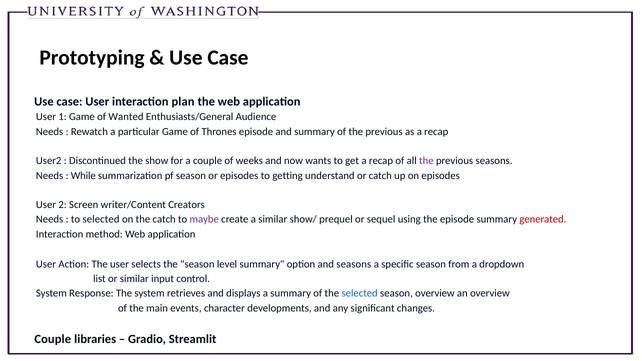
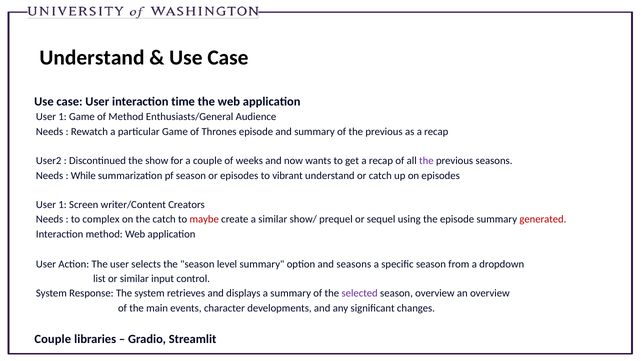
Prototyping: Prototyping -> Understand (92, 58)
plan: plan -> time (183, 101)
of Wanted: Wanted -> Method (126, 117)
getting: getting -> vibrant (288, 176)
2: 2 -> 1 (63, 205)
to selected: selected -> complex (101, 219)
maybe colour: purple -> red (204, 219)
selected colour: blue -> purple (360, 294)
